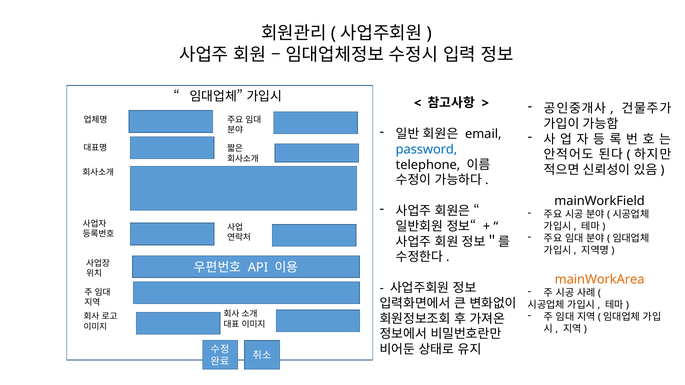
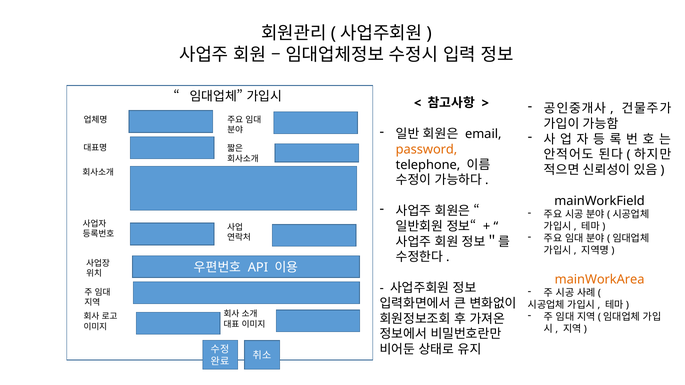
password colour: blue -> orange (426, 150)
